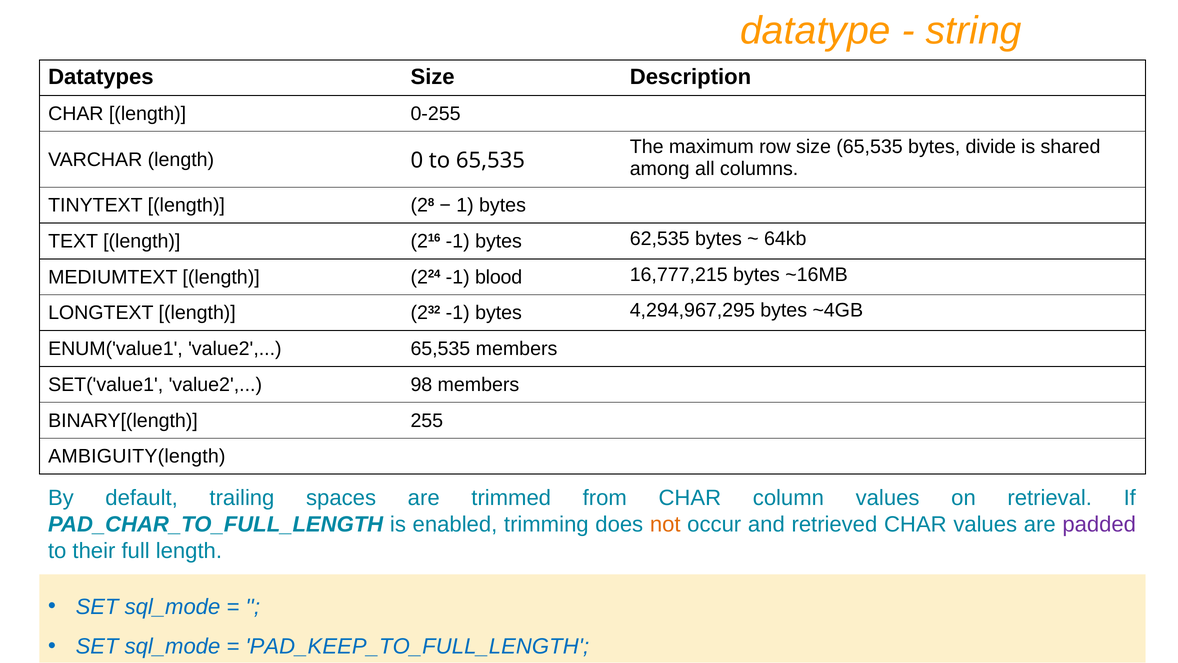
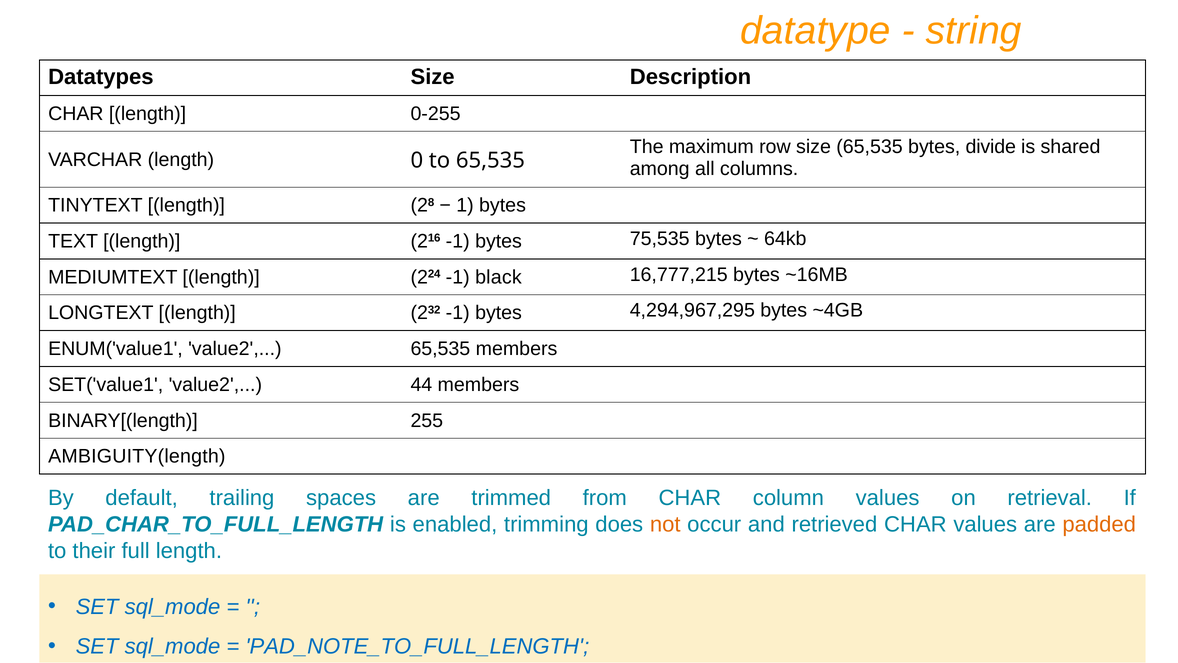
62,535: 62,535 -> 75,535 (660, 239)
blood: blood -> black (498, 277)
98: 98 -> 44 (421, 384)
padded colour: purple -> orange (1099, 524)
PAD_KEEP_TO_FULL_LENGTH: PAD_KEEP_TO_FULL_LENGTH -> PAD_NOTE_TO_FULL_LENGTH (417, 646)
